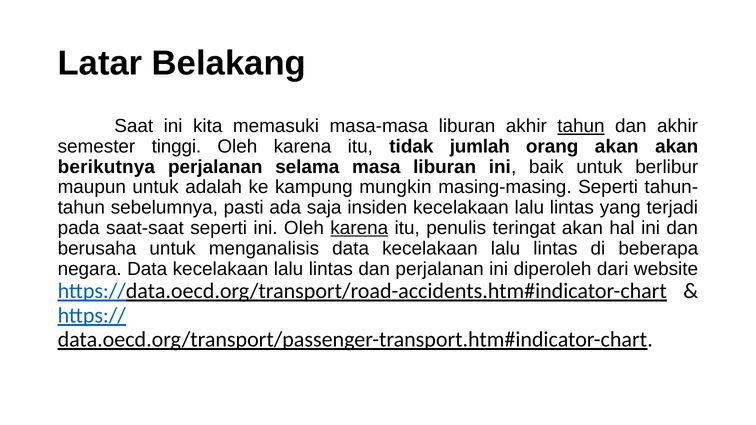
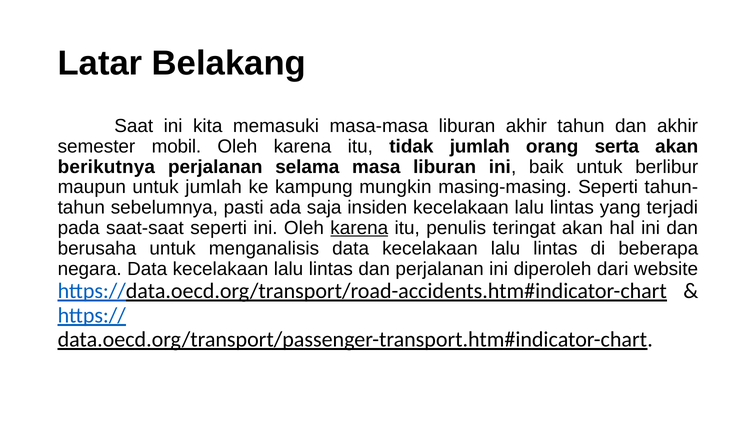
tahun underline: present -> none (581, 126)
tinggi: tinggi -> mobil (176, 147)
orang akan: akan -> serta (617, 147)
untuk adalah: adalah -> jumlah (214, 187)
